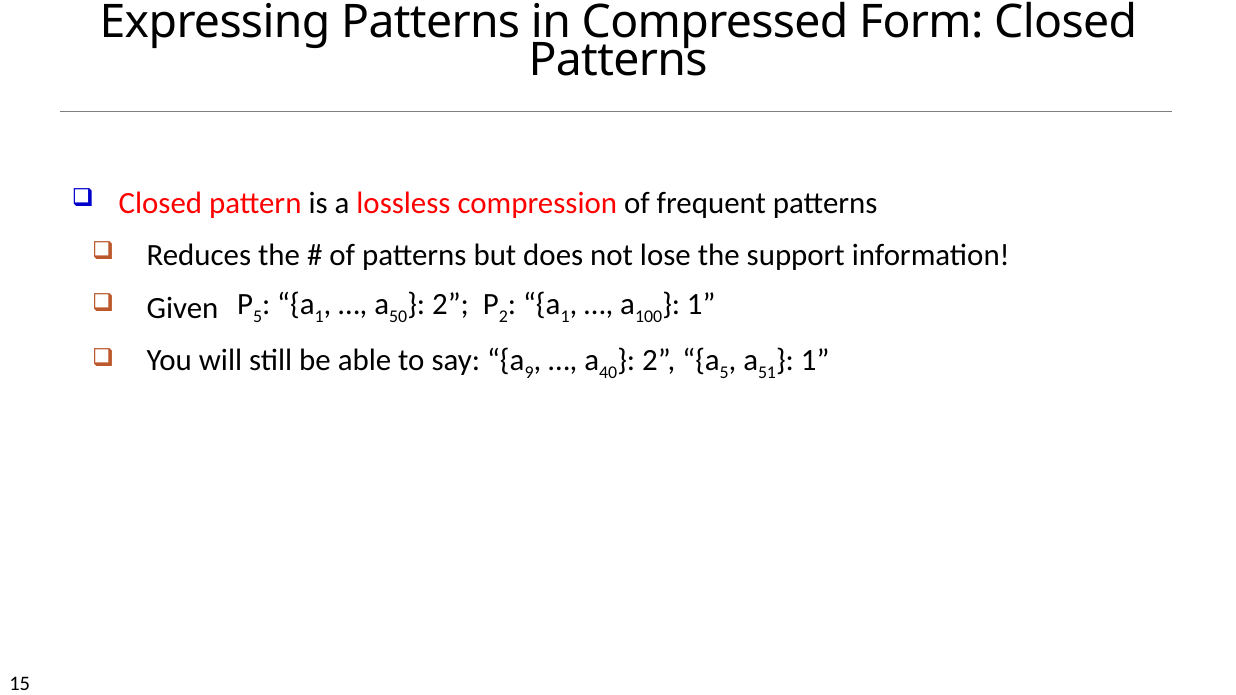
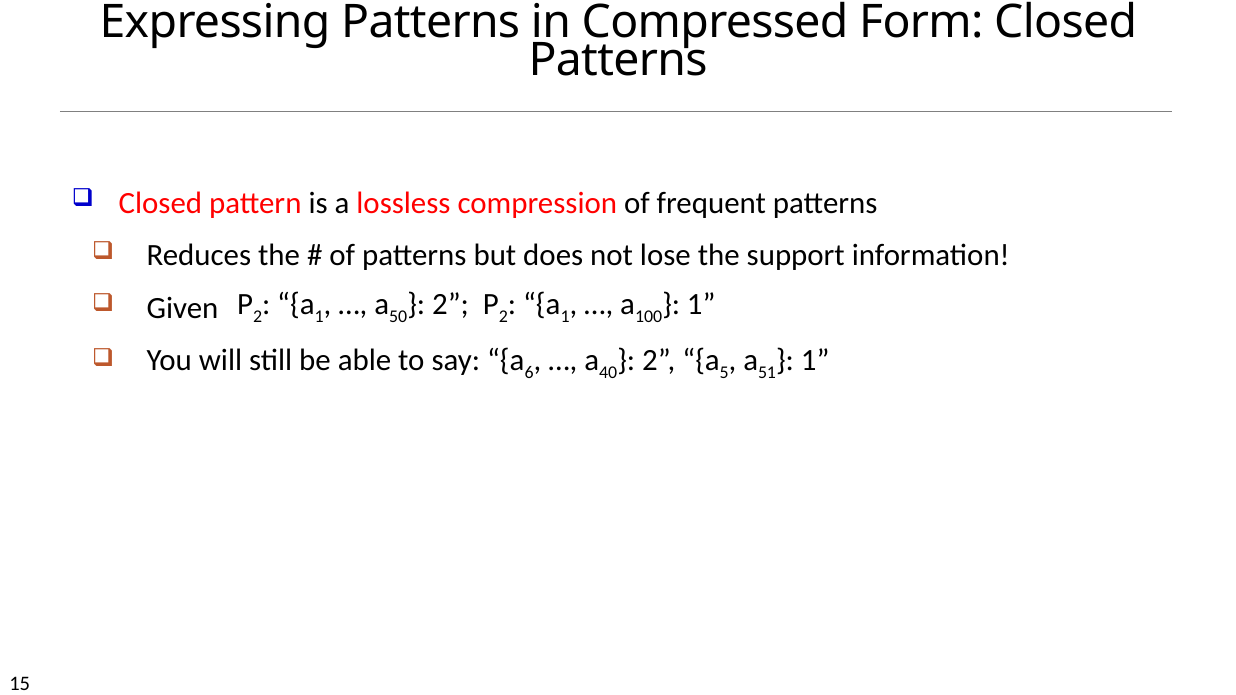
5: 5 -> 2 (258, 317)
9: 9 -> 6 (529, 373)
